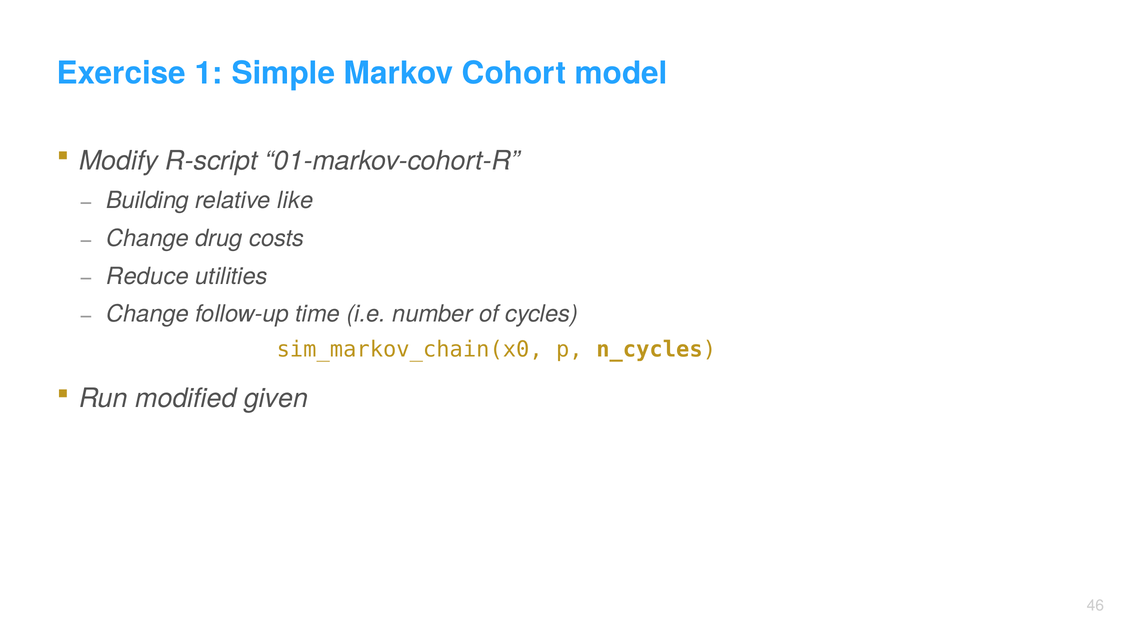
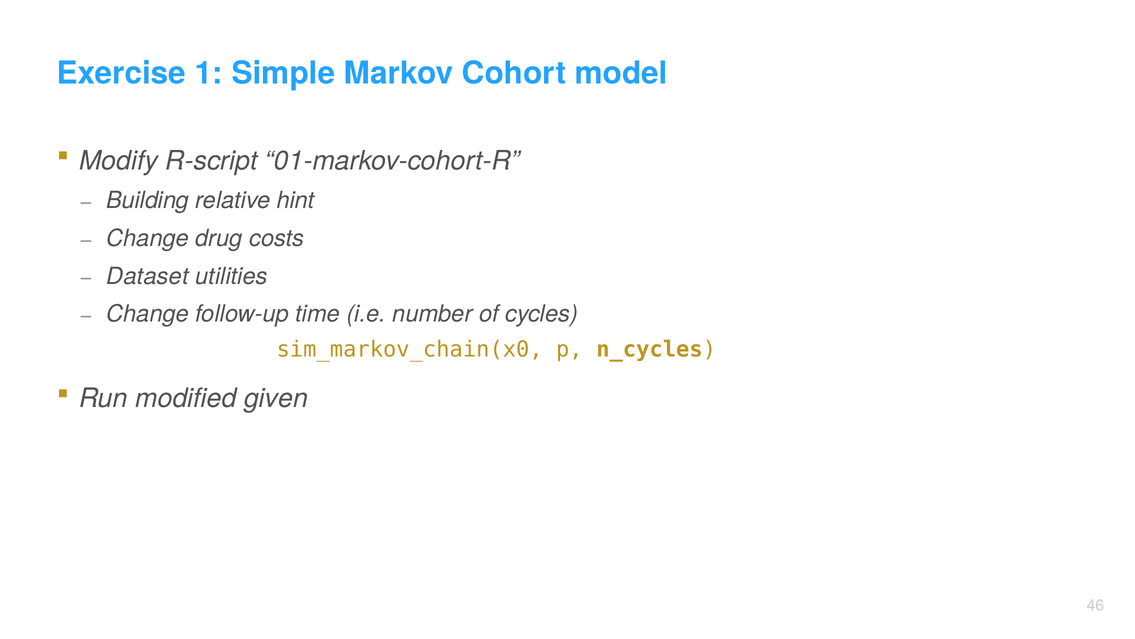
like: like -> hint (296, 200)
Reduce: Reduce -> Dataset (148, 276)
